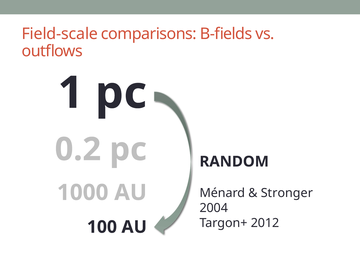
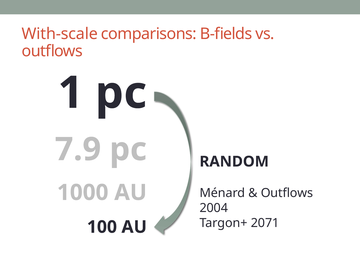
Field-scale: Field-scale -> With-scale (60, 34)
0.2: 0.2 -> 7.9 (78, 149)
Stronger: Stronger -> Outflows (287, 193)
2012: 2012 -> 2071 (265, 223)
